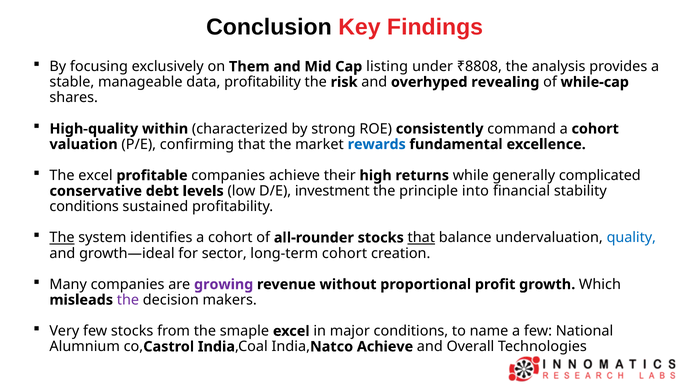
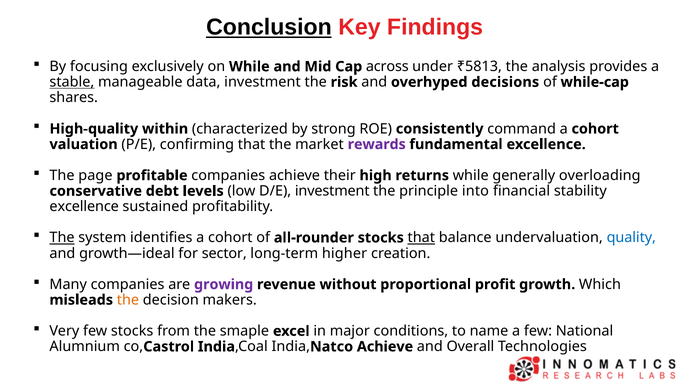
Conclusion underline: none -> present (269, 27)
on Them: Them -> While (249, 67)
listing: listing -> across (387, 67)
₹8808: ₹8808 -> ₹5813 (479, 67)
stable underline: none -> present (72, 82)
data profitability: profitability -> investment (262, 82)
revealing: revealing -> decisions (505, 82)
rewards colour: blue -> purple (377, 144)
The excel: excel -> page (95, 176)
complicated: complicated -> overloading (600, 176)
conditions: conditions -> excellence (84, 207)
long-term cohort: cohort -> higher (345, 253)
the colour: purple -> orange (128, 300)
